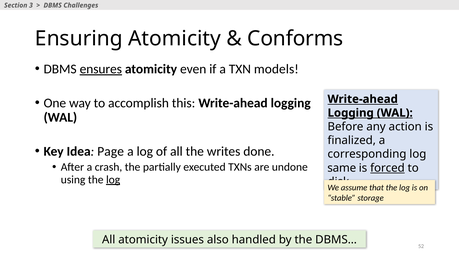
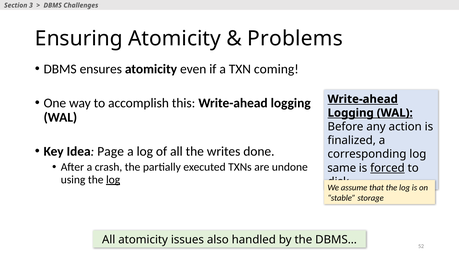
Conforms: Conforms -> Problems (295, 39)
ensures underline: present -> none (101, 69)
models: models -> coming (276, 69)
